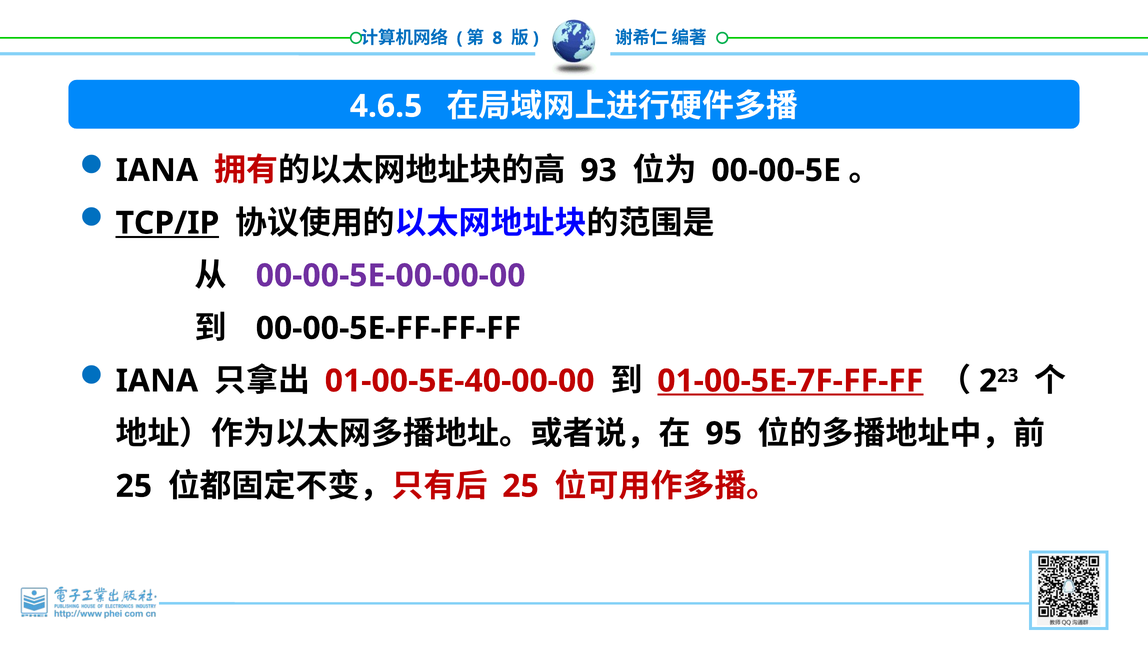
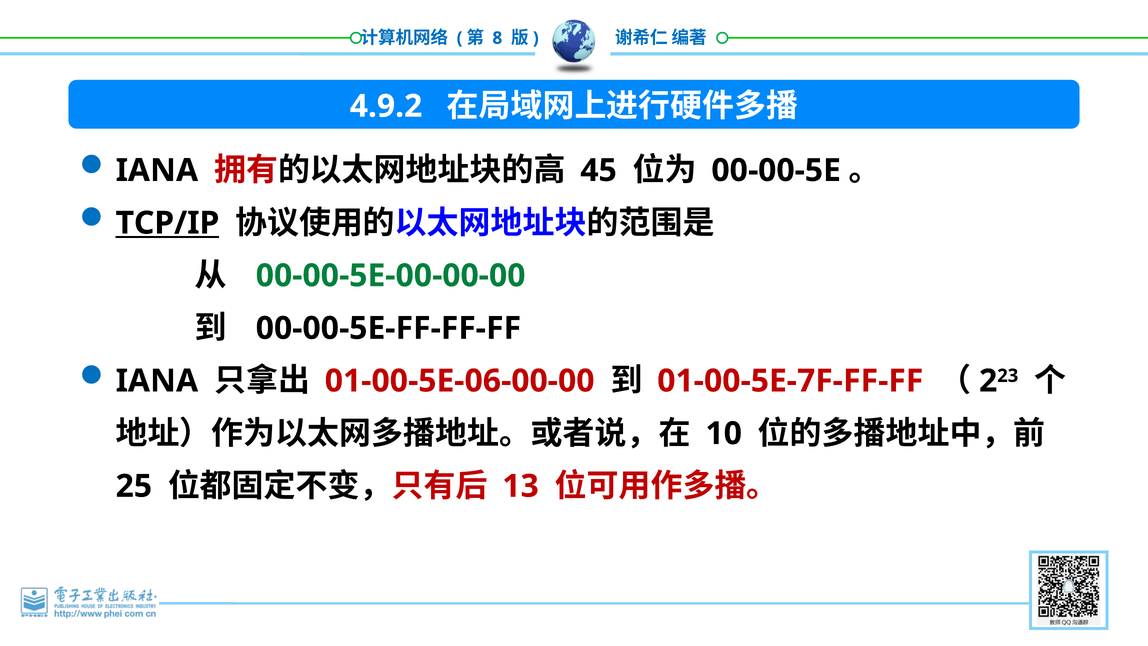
4.6.5: 4.6.5 -> 4.9.2 (386, 106)
93: 93 -> 45 (599, 170)
00-00-5E-00-00-00 colour: purple -> green (391, 276)
01-00-5E-40-00-00: 01-00-5E-40-00-00 -> 01-00-5E-06-00-00 (460, 381)
01-00-5E-7F-FF-FF underline: present -> none (790, 381)
95: 95 -> 10 (724, 433)
25: 25 -> 13 (521, 486)
